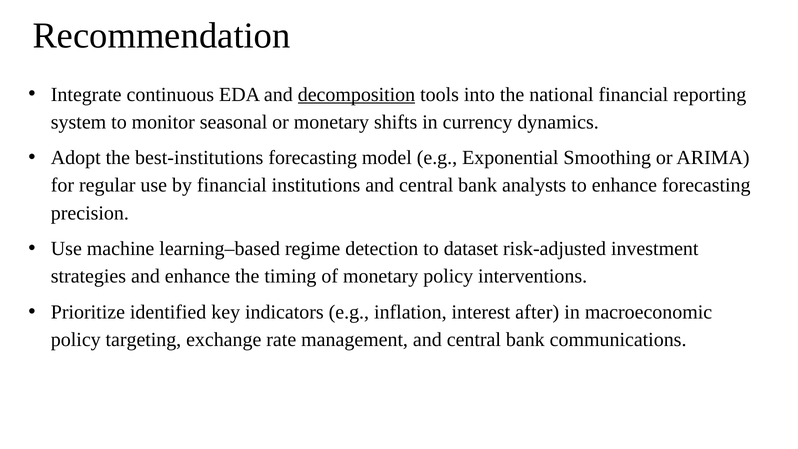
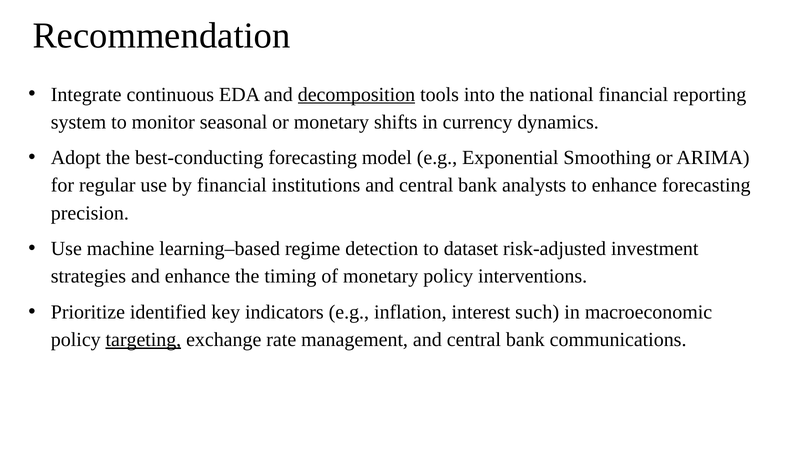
best-institutions: best-institutions -> best-conducting (199, 158)
after: after -> such (537, 312)
targeting underline: none -> present (143, 340)
